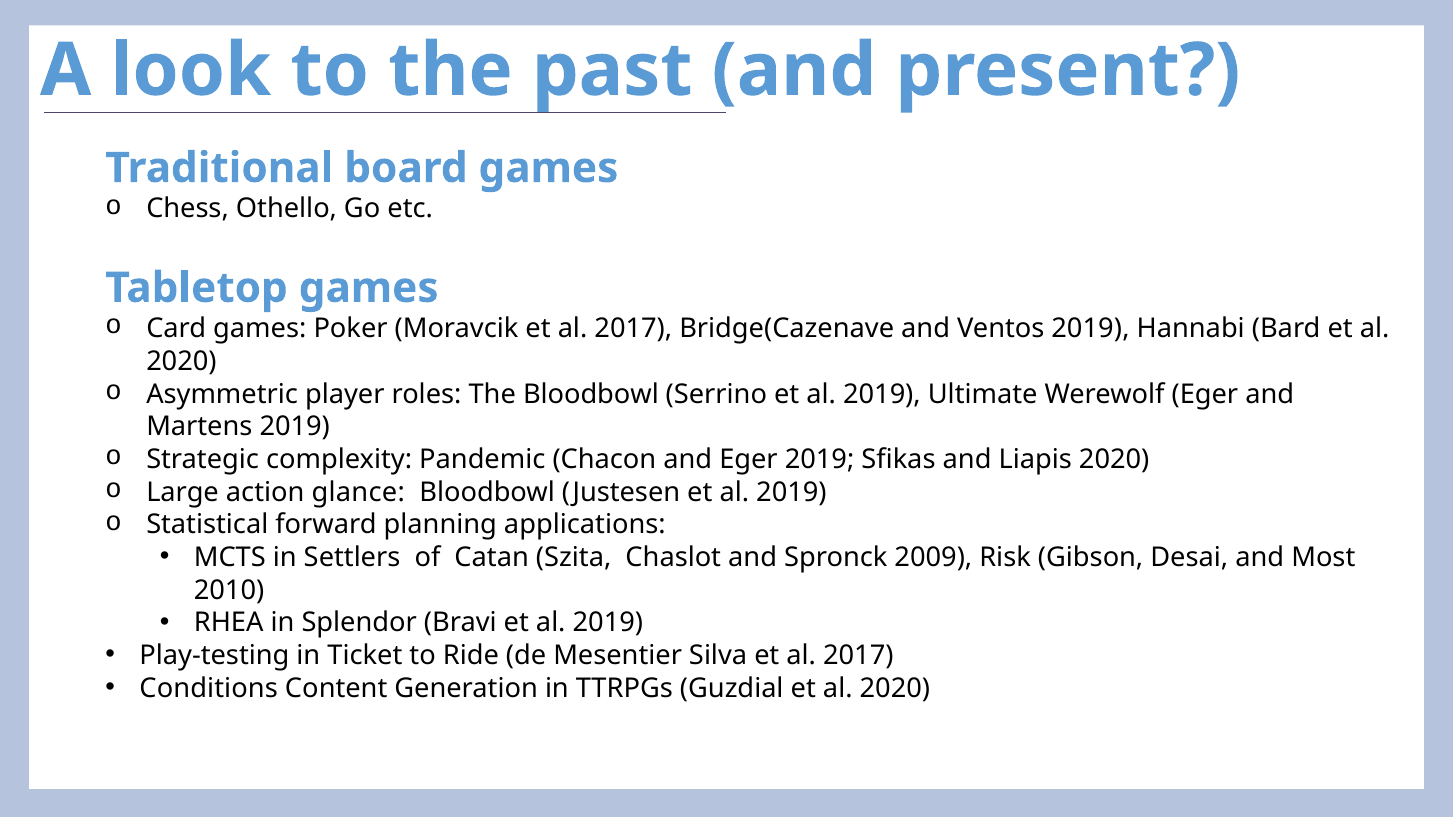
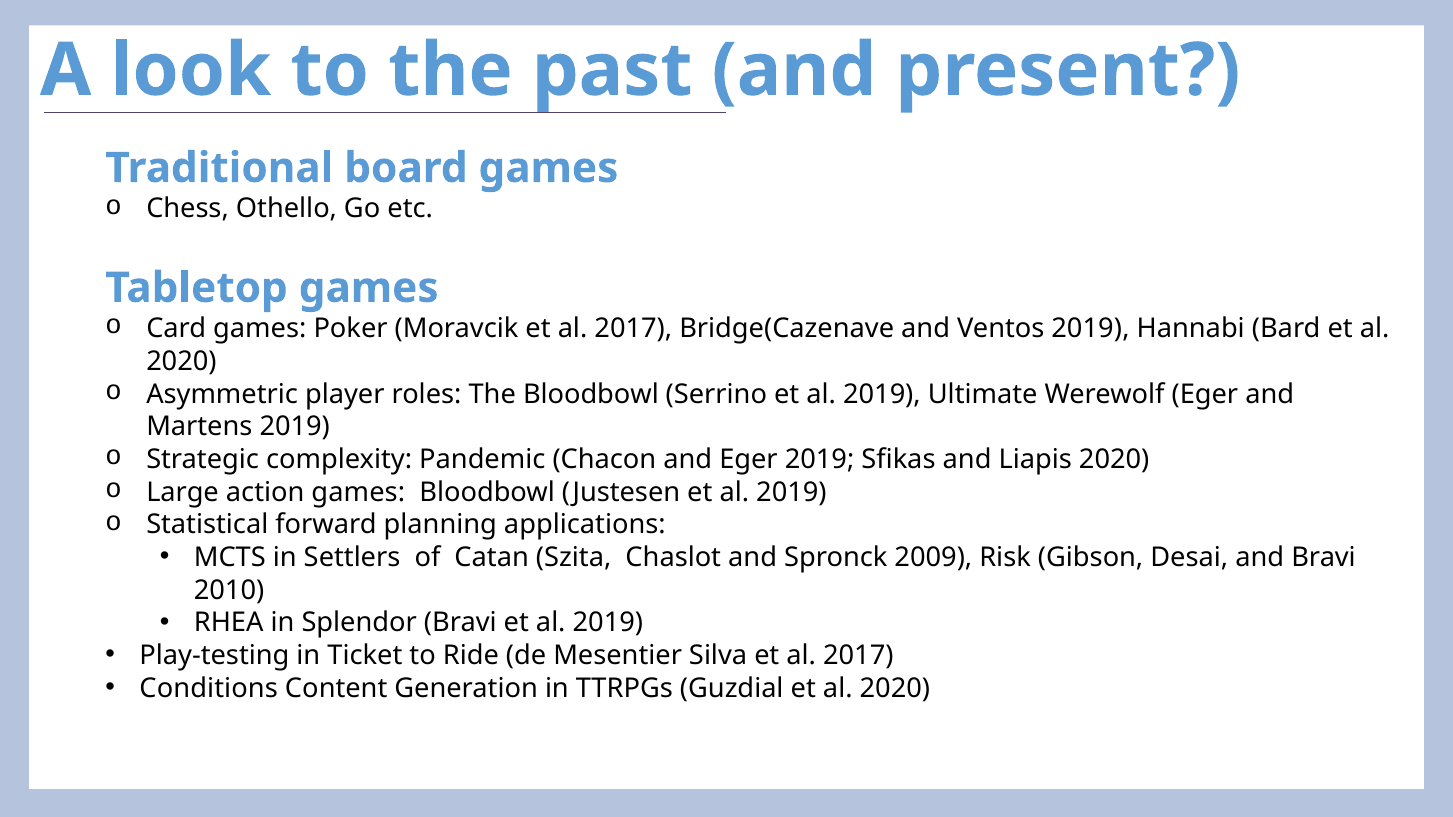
action glance: glance -> games (358, 492)
and Most: Most -> Bravi (1323, 558)
